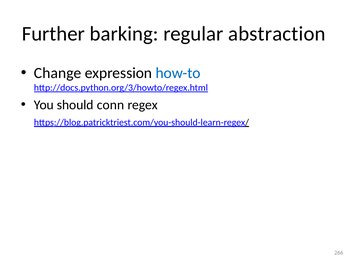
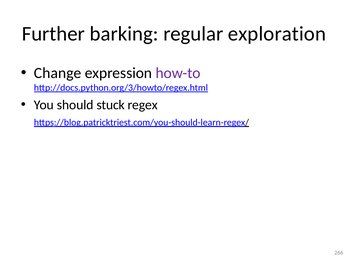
abstraction: abstraction -> exploration (277, 34)
how-to colour: blue -> purple (178, 73)
conn: conn -> stuck (111, 105)
